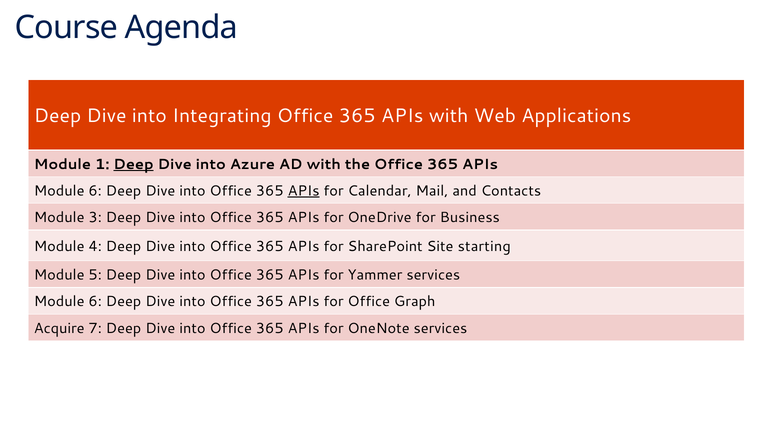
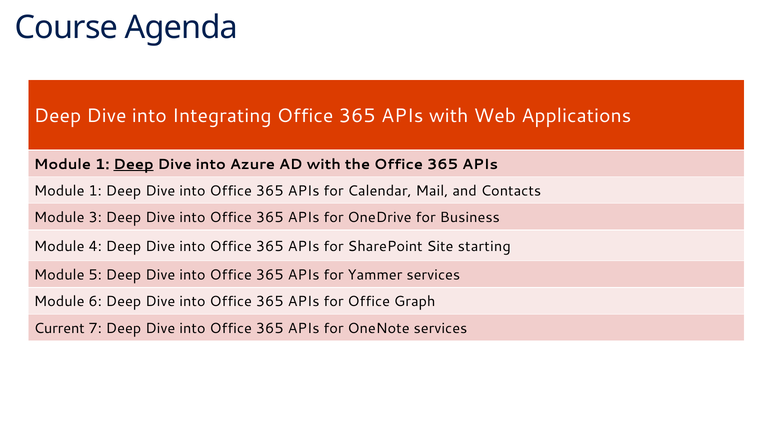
6: 6 -> 1 (95, 191)
APIs underline: present -> none (304, 191)
Acquire: Acquire -> Current (59, 328)
